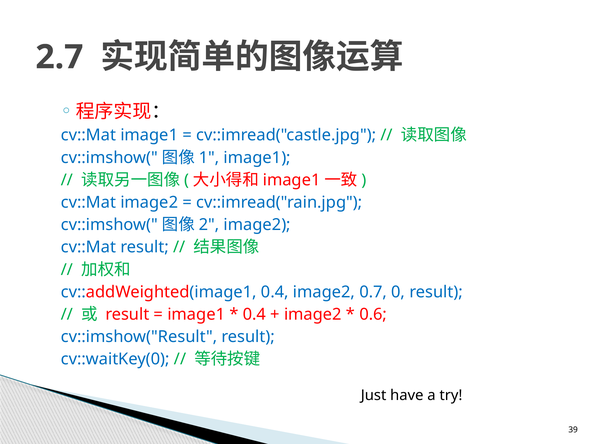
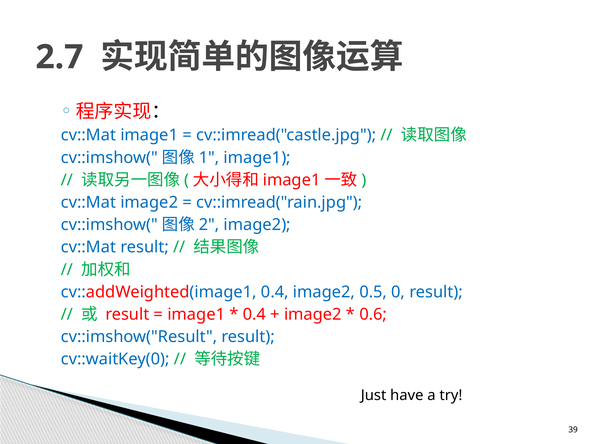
0.7: 0.7 -> 0.5 (373, 292)
